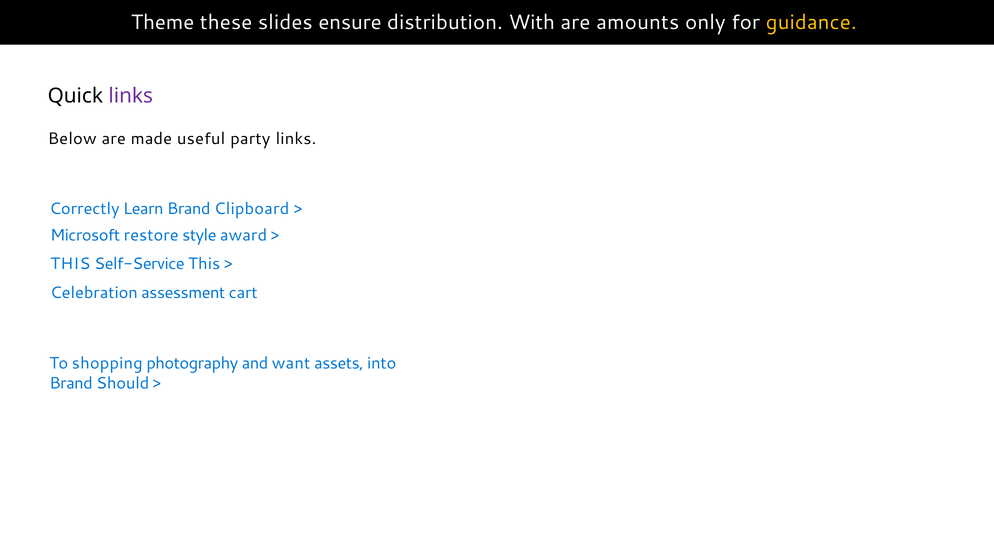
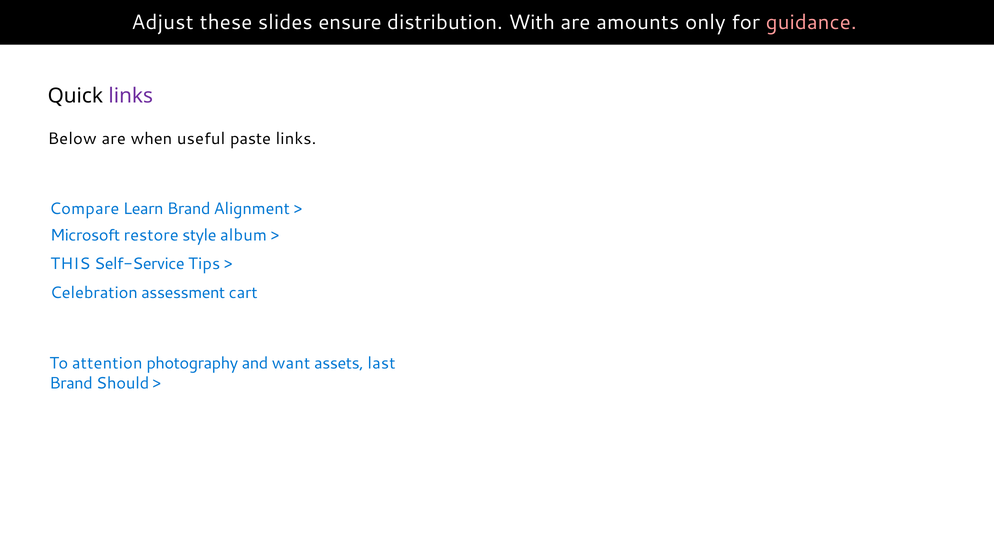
Theme: Theme -> Adjust (162, 22)
guidance colour: yellow -> pink (811, 22)
made: made -> when (151, 139)
party: party -> paste (251, 139)
Correctly: Correctly -> Compare (84, 209)
Clipboard: Clipboard -> Alignment (252, 209)
award: award -> album (243, 235)
Self-Service This: This -> Tips (204, 264)
shopping: shopping -> attention (107, 363)
into: into -> last (382, 363)
